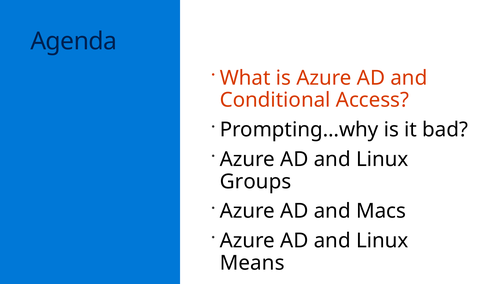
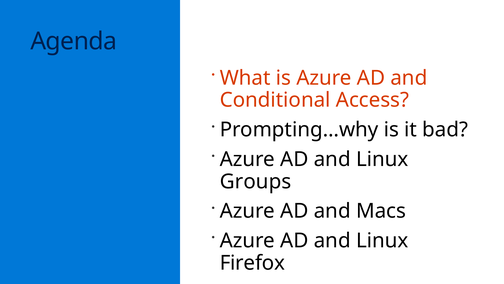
Means: Means -> Firefox (252, 262)
